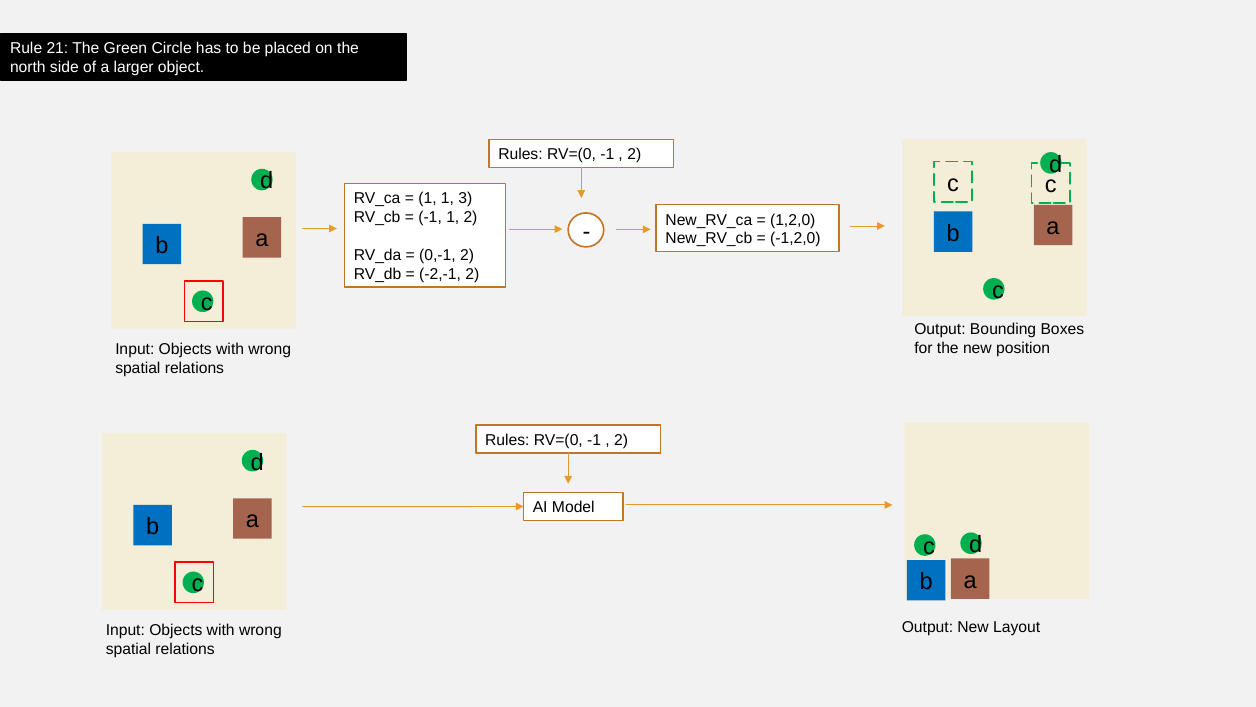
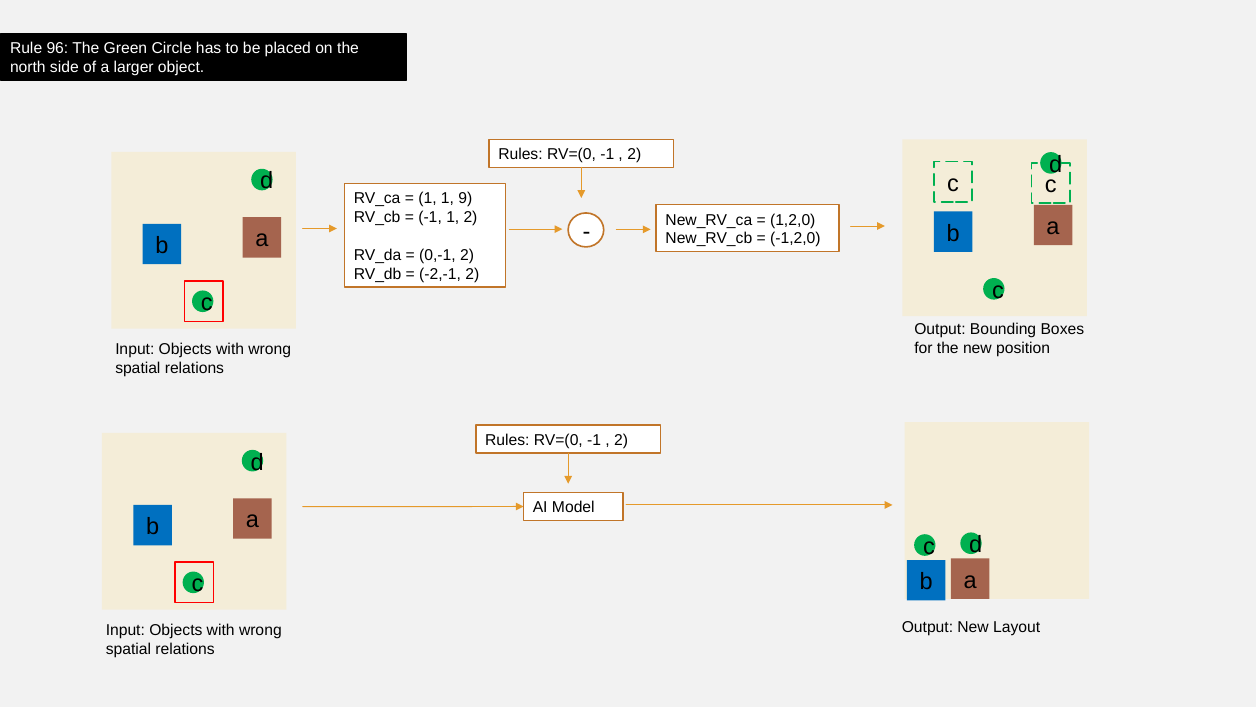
21: 21 -> 96 (57, 49)
3: 3 -> 9 (465, 199)
